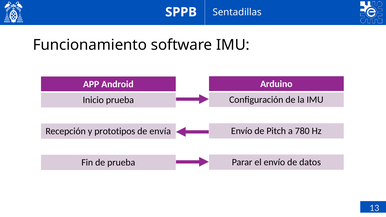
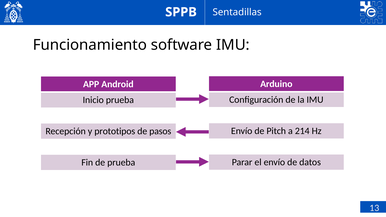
780: 780 -> 214 (302, 131)
envía: envía -> pasos (160, 131)
